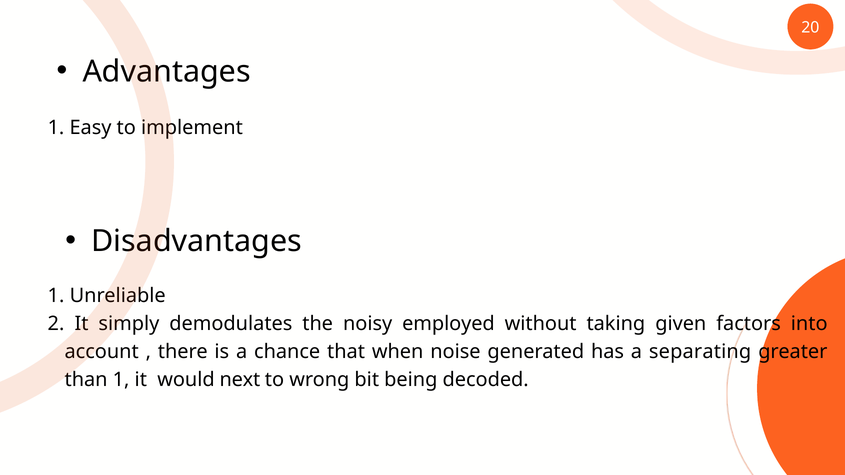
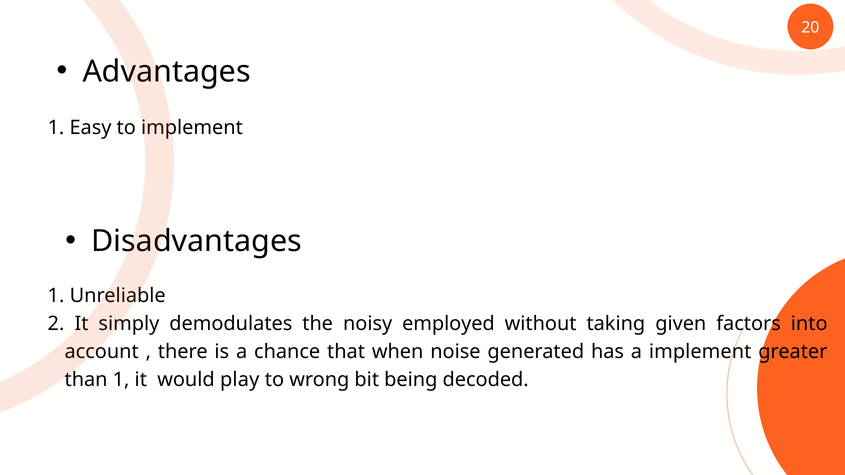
a separating: separating -> implement (700, 352)
next: next -> play (240, 380)
